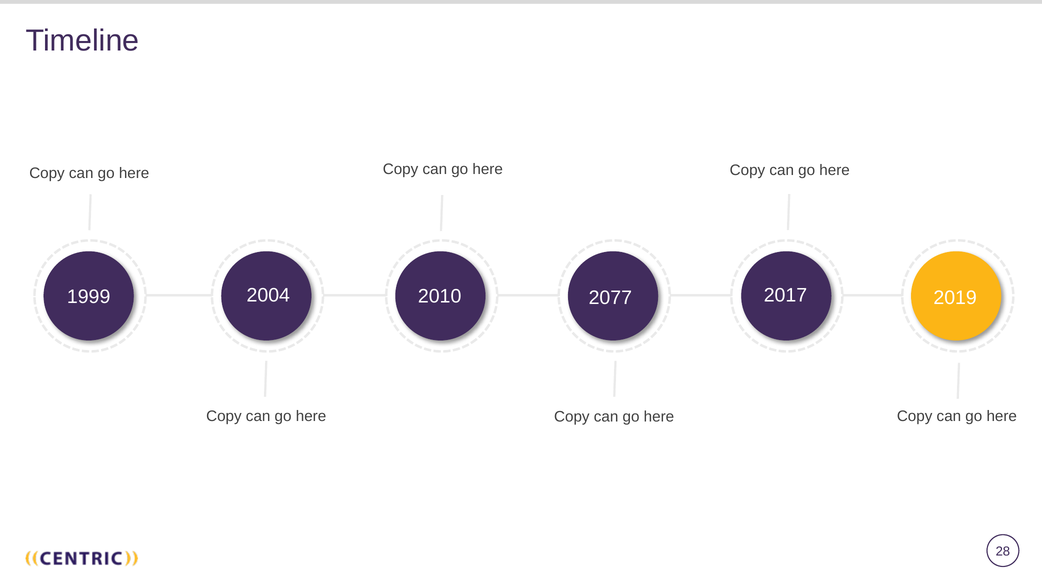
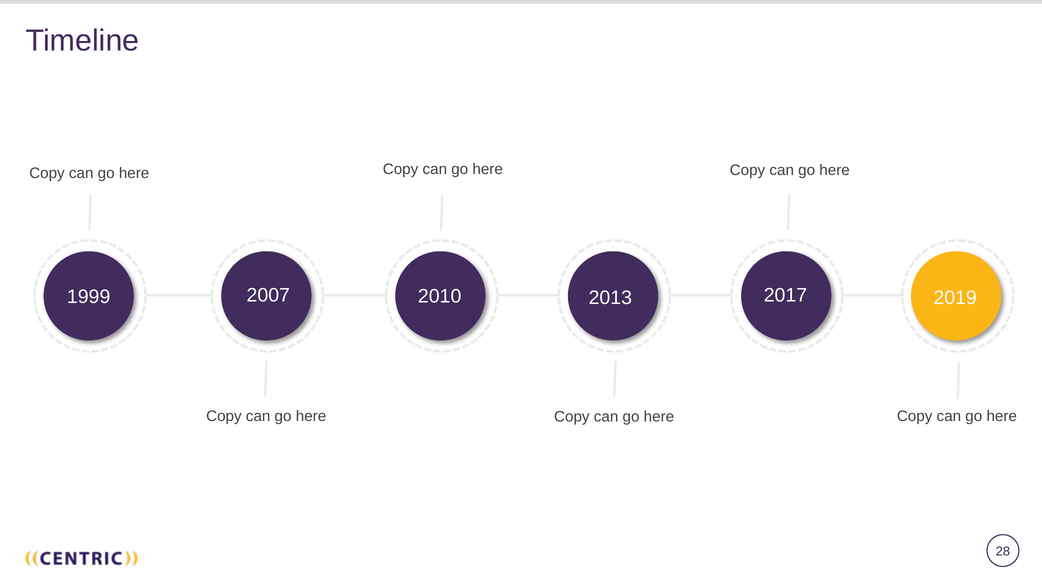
2004: 2004 -> 2007 (268, 296)
2077: 2077 -> 2013 (610, 298)
